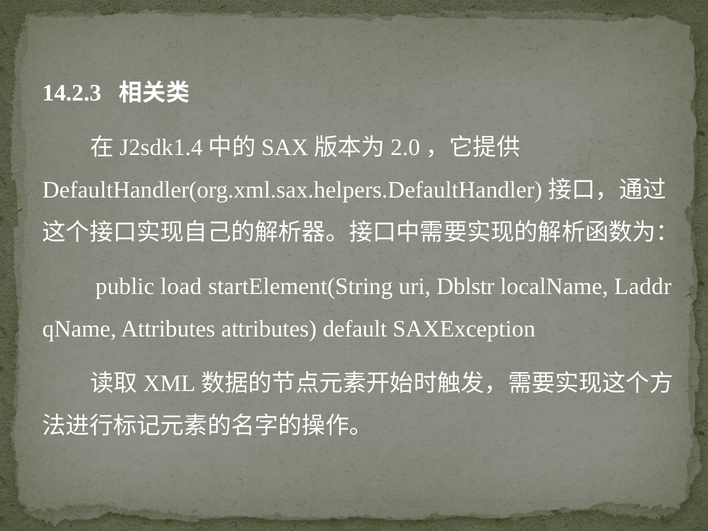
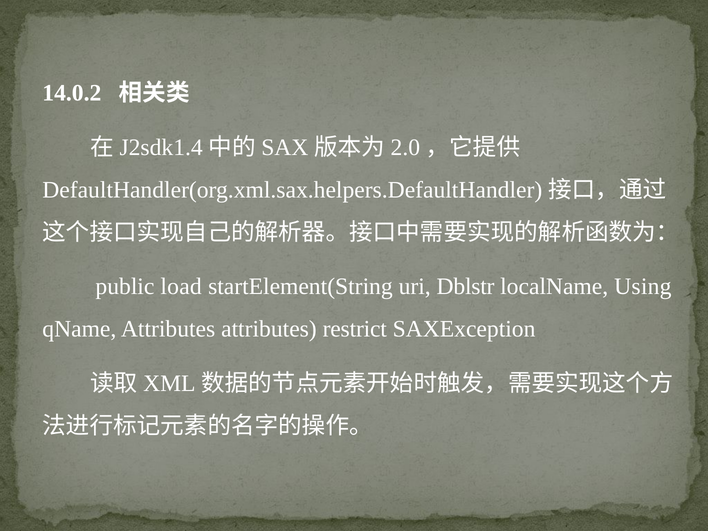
14.2.3: 14.2.3 -> 14.0.2 (72, 93)
Laddr: Laddr -> Using (643, 287)
default: default -> restrict (355, 329)
